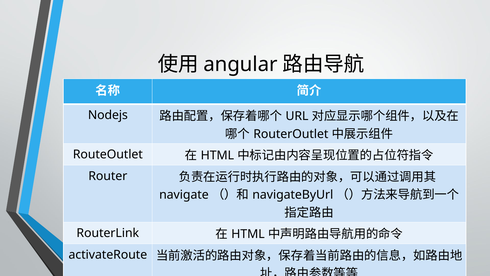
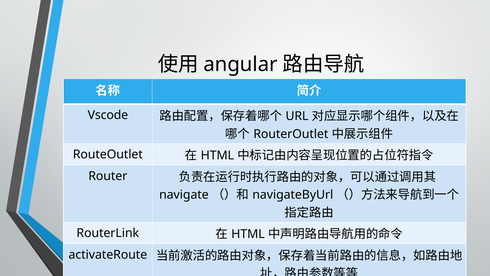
Nodejs: Nodejs -> Vscode (108, 115)
